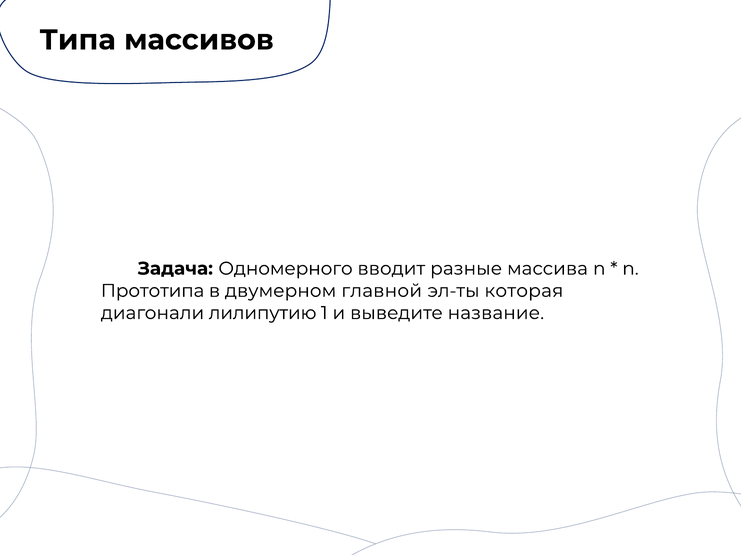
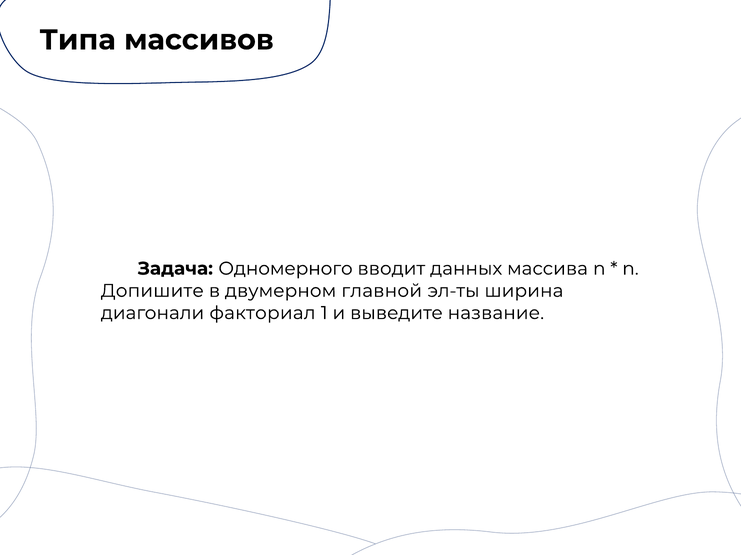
разные: разные -> данных (466, 269)
Прототипа: Прототипа -> Допишите (152, 291)
которая: которая -> ширина (524, 291)
лилипутию: лилипутию -> факториал (262, 313)
